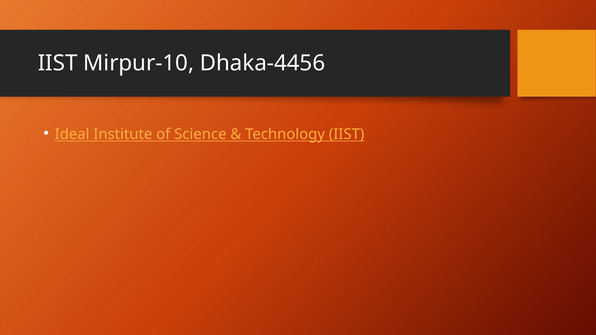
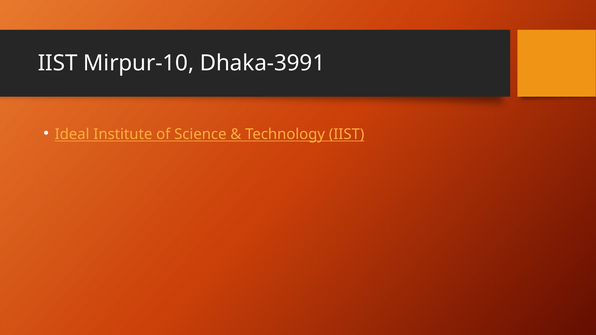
Dhaka-4456: Dhaka-4456 -> Dhaka-3991 (263, 63)
